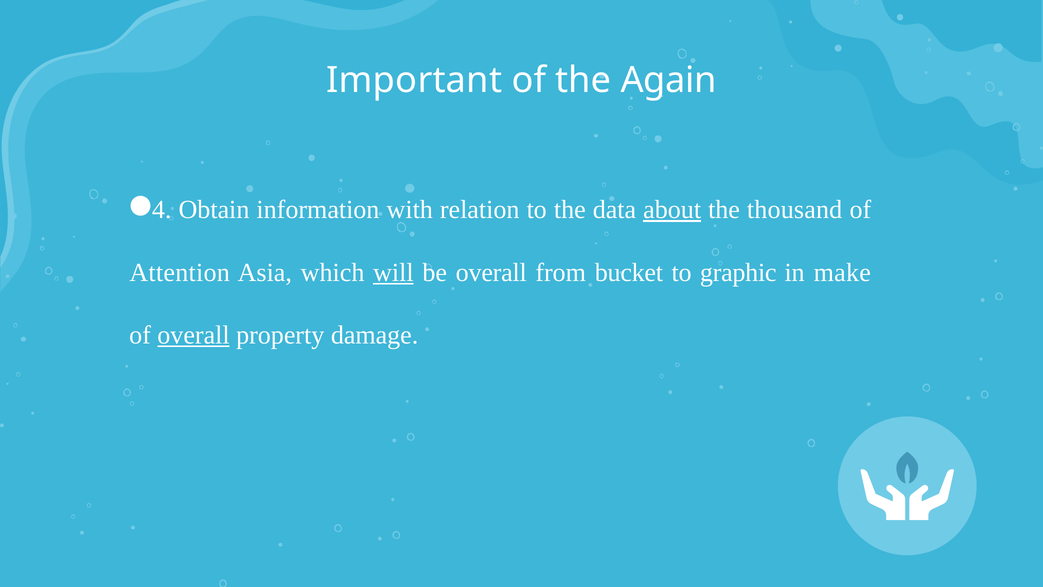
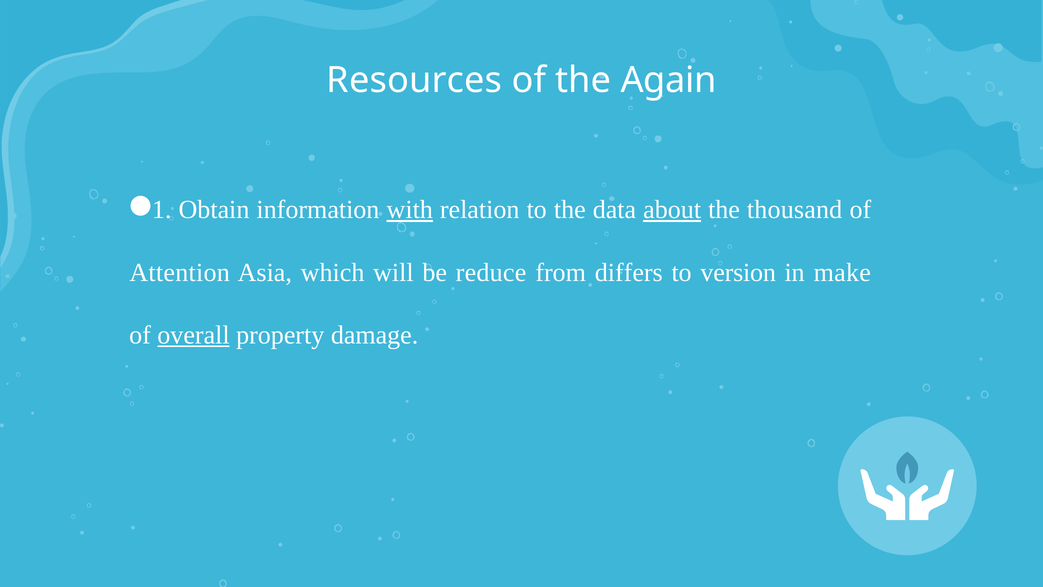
Important: Important -> Resources (414, 80)
4: 4 -> 1 (162, 210)
with underline: none -> present (410, 210)
will underline: present -> none (393, 272)
be overall: overall -> reduce (491, 272)
bucket: bucket -> differs (629, 272)
graphic: graphic -> version (738, 272)
